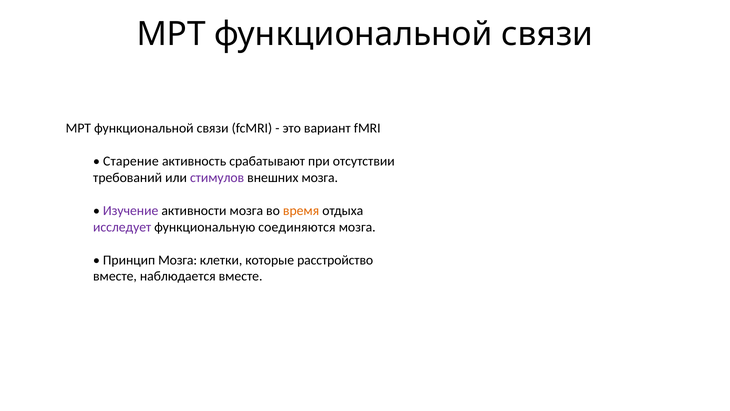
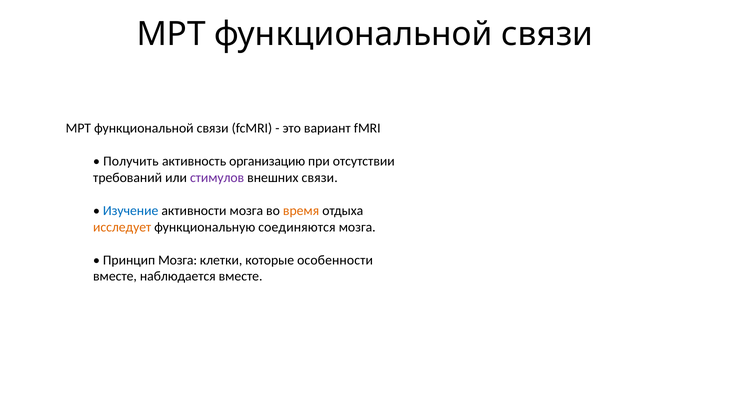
Старение: Старение -> Получить (131, 161)
срабатывают: срабатывают -> организацию (267, 161)
внешних мозга: мозга -> связи (320, 178)
Изучение colour: purple -> blue (131, 210)
исследует colour: purple -> orange (122, 227)
расстройство: расстройство -> особенности (335, 260)
